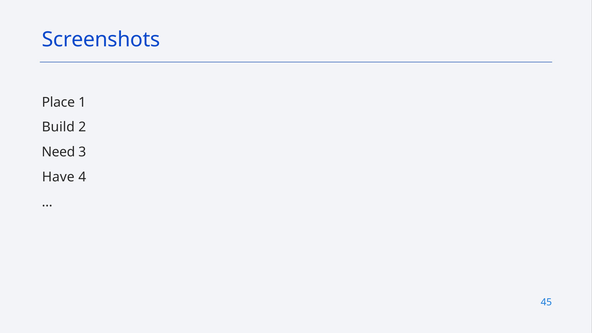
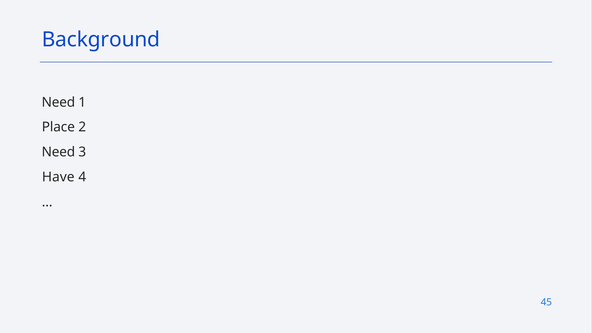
Screenshots: Screenshots -> Background (101, 40)
Place: Place -> Need (58, 102)
Build: Build -> Place (58, 127)
